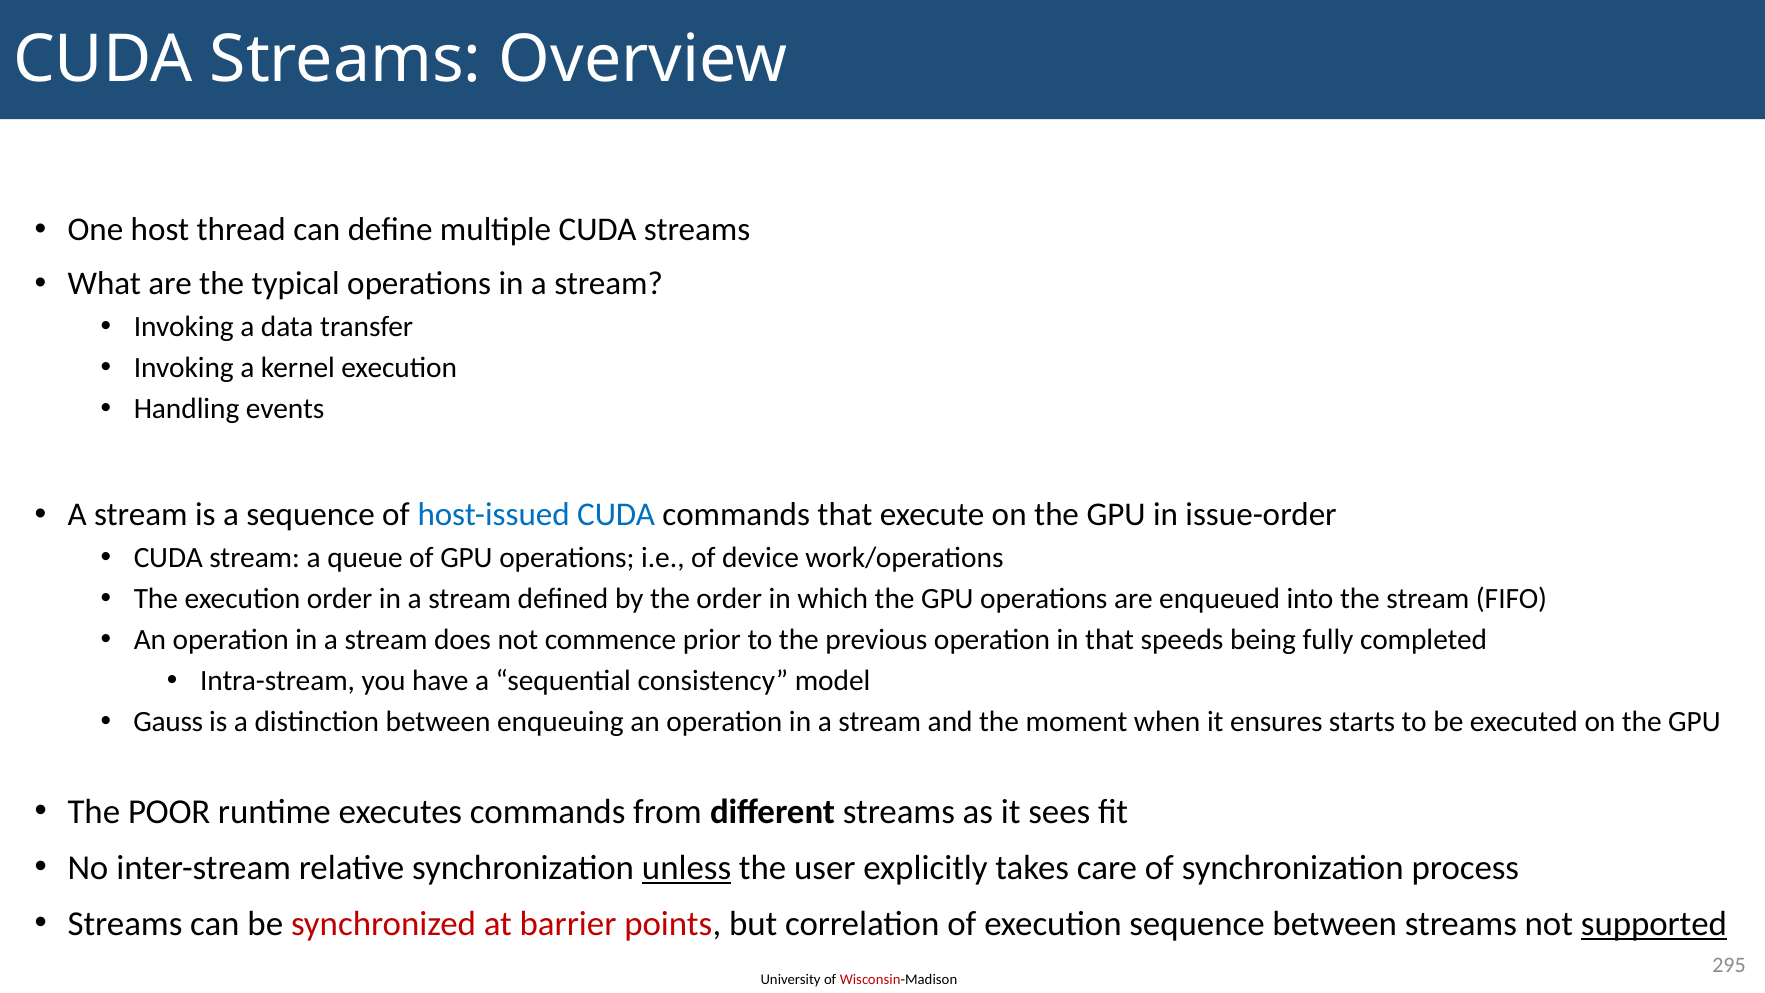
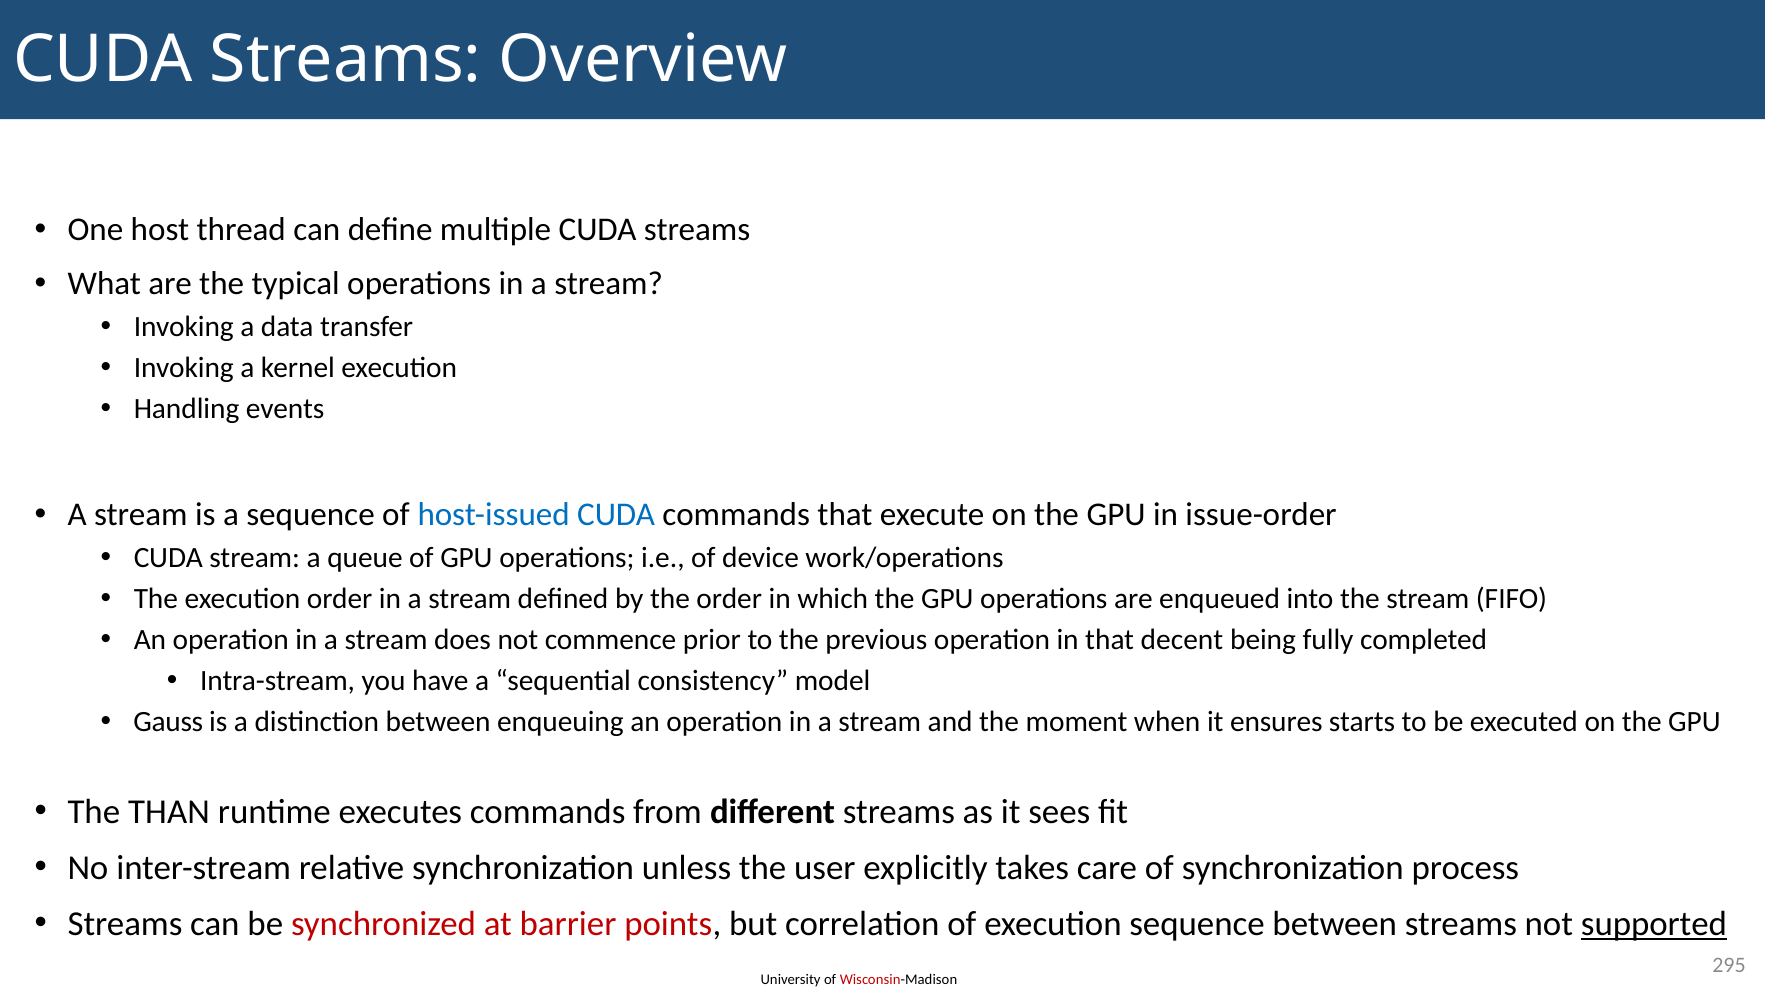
speeds: speeds -> decent (1182, 640)
POOR: POOR -> THAN (169, 811)
unless underline: present -> none (687, 868)
